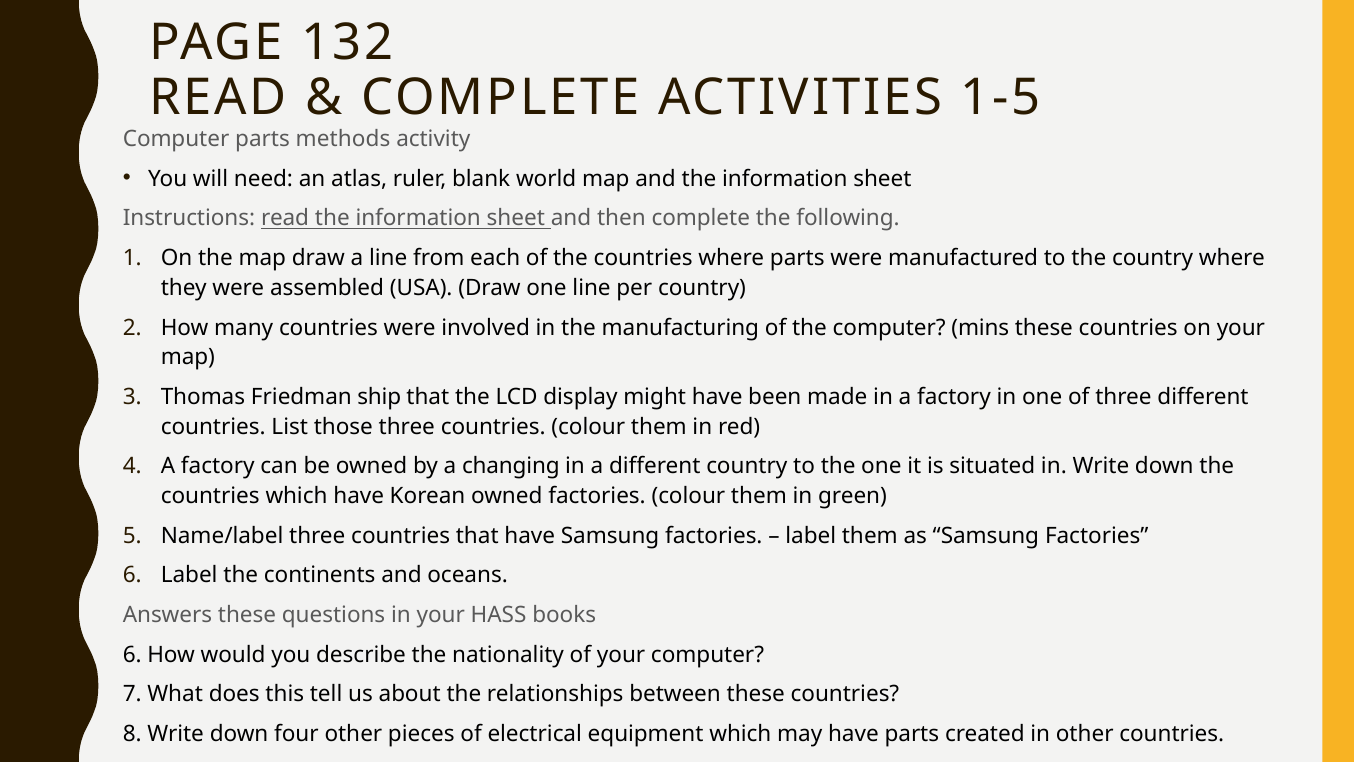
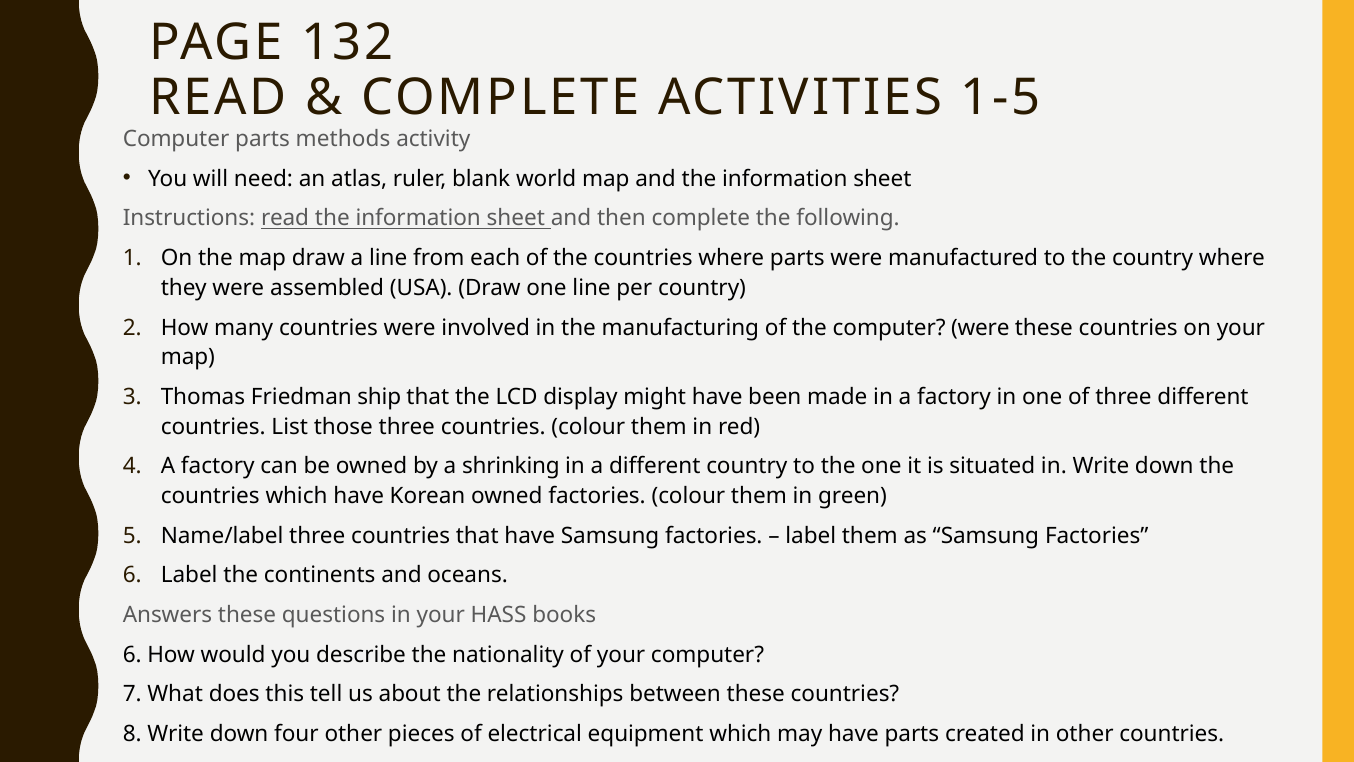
computer mins: mins -> were (980, 327)
changing: changing -> shrinking (511, 466)
